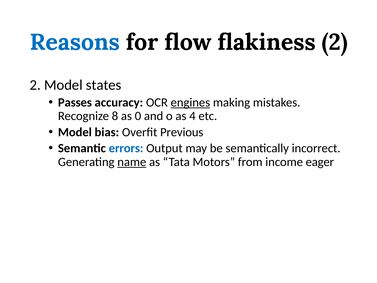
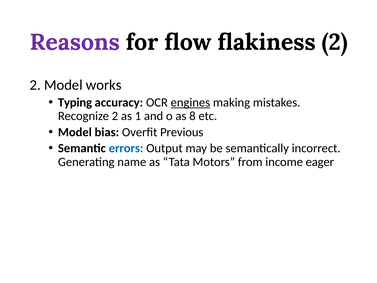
Reasons colour: blue -> purple (75, 42)
states: states -> works (104, 85)
Passes: Passes -> Typing (75, 102)
Recognize 8: 8 -> 2 (115, 116)
0: 0 -> 1 (138, 116)
4: 4 -> 8 (192, 116)
name underline: present -> none (132, 162)
